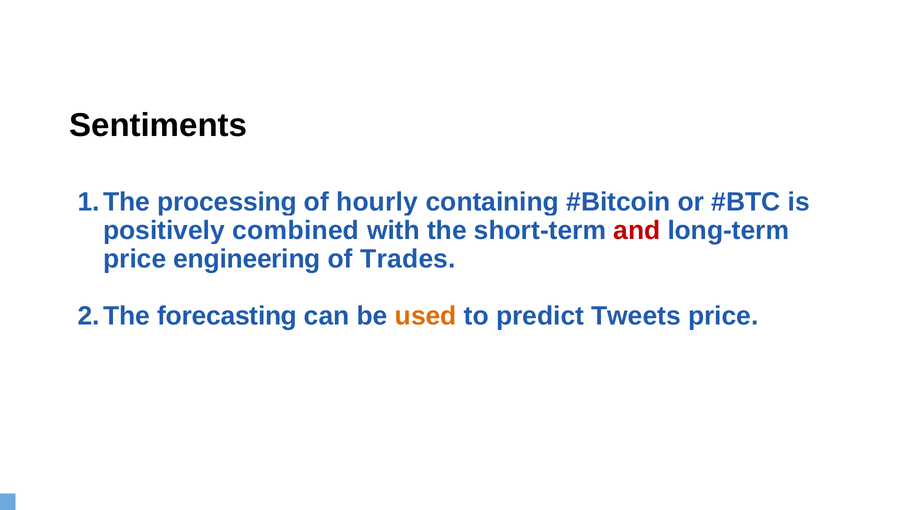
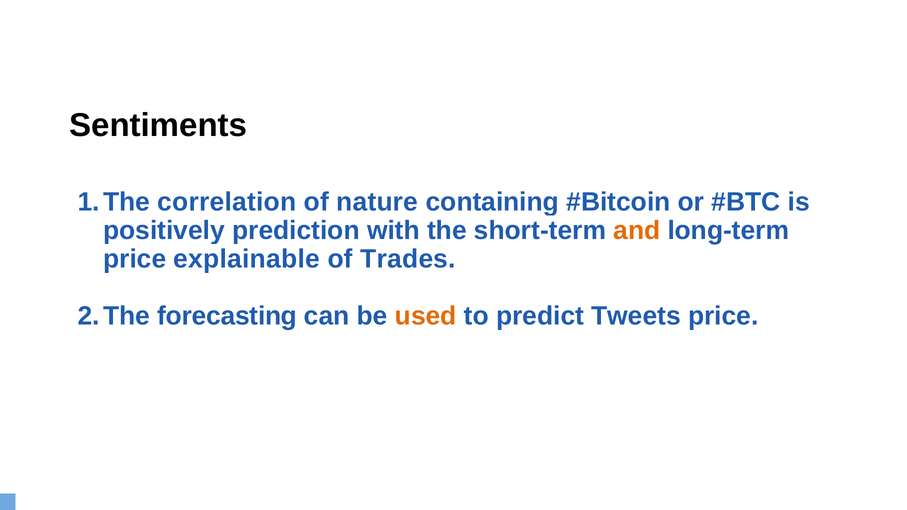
processing: processing -> correlation (227, 202)
hourly: hourly -> nature (377, 202)
combined: combined -> prediction (296, 231)
and colour: red -> orange (637, 231)
engineering: engineering -> explainable (247, 259)
